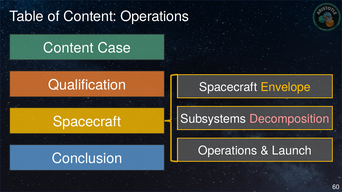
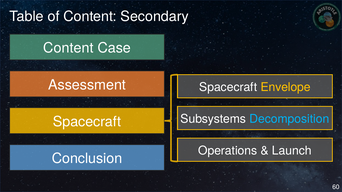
Content Operations: Operations -> Secondary (155, 17)
Qualification: Qualification -> Assessment (87, 85)
Decomposition colour: pink -> light blue (289, 119)
